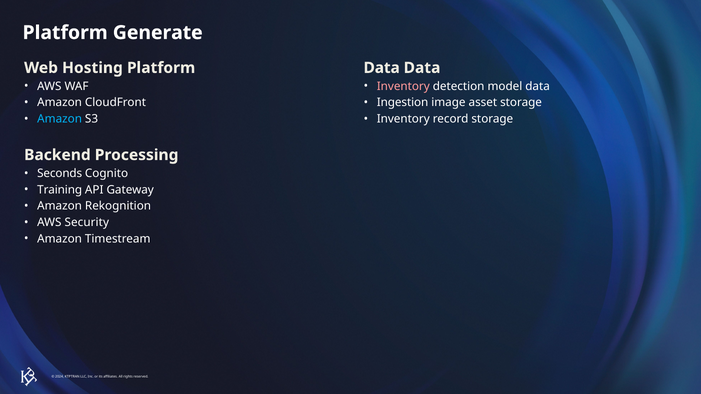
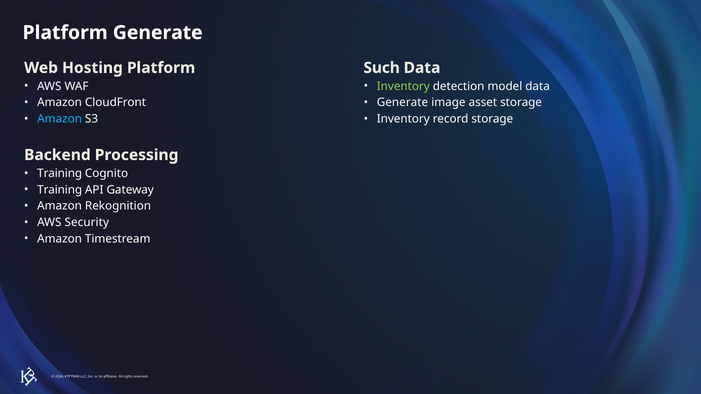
Data: Data -> Such (382, 68)
Inventory colour: pink -> light green (403, 86)
Ingestion: Ingestion -> Generate (402, 103)
Seconds: Seconds -> Training (60, 174)
